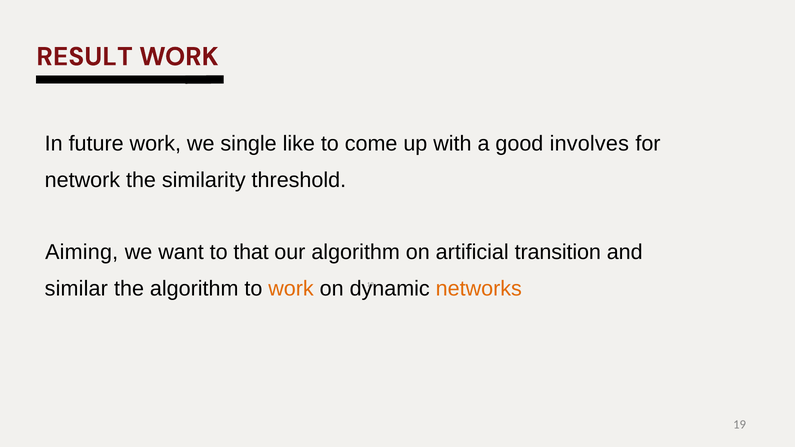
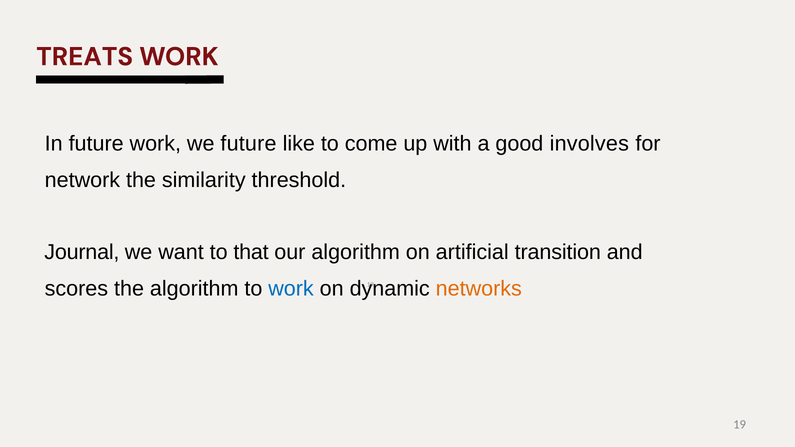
RESULT: RESULT -> TREATS (85, 57)
we single: single -> future (248, 144)
Aiming: Aiming -> Journal (82, 252)
similar: similar -> scores (76, 289)
work colour: orange -> blue (291, 289)
